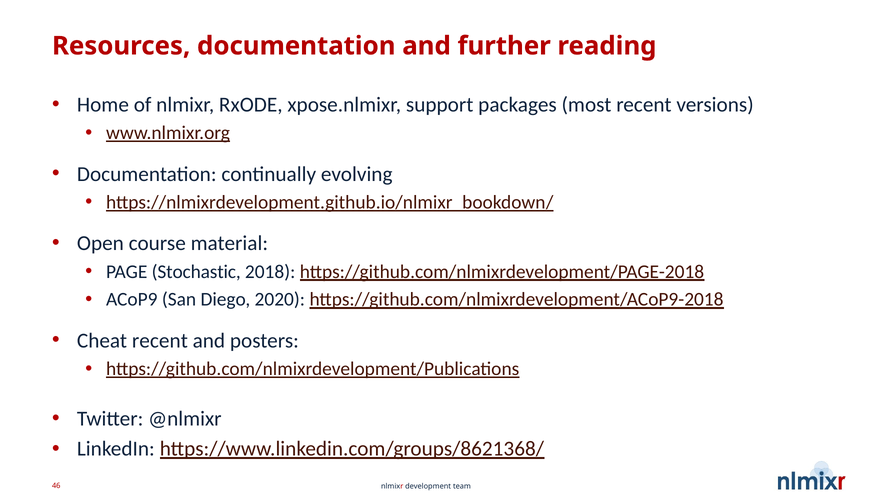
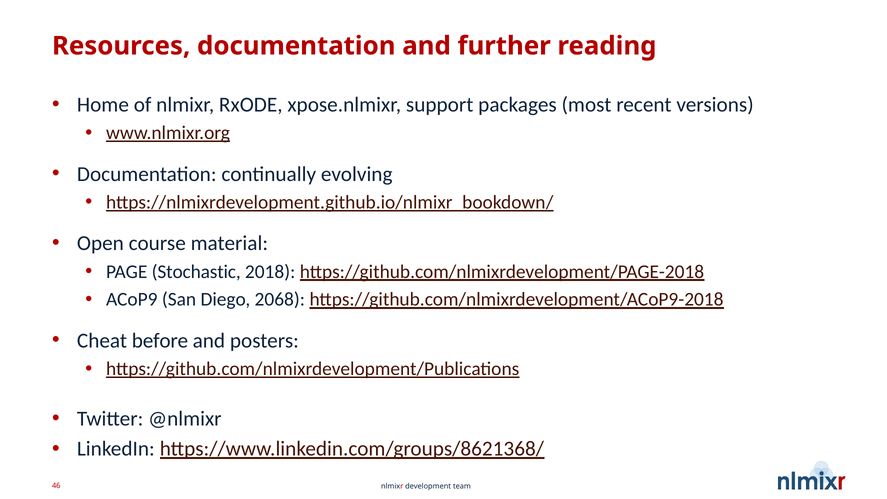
2020: 2020 -> 2068 (280, 299)
Cheat recent: recent -> before (160, 341)
